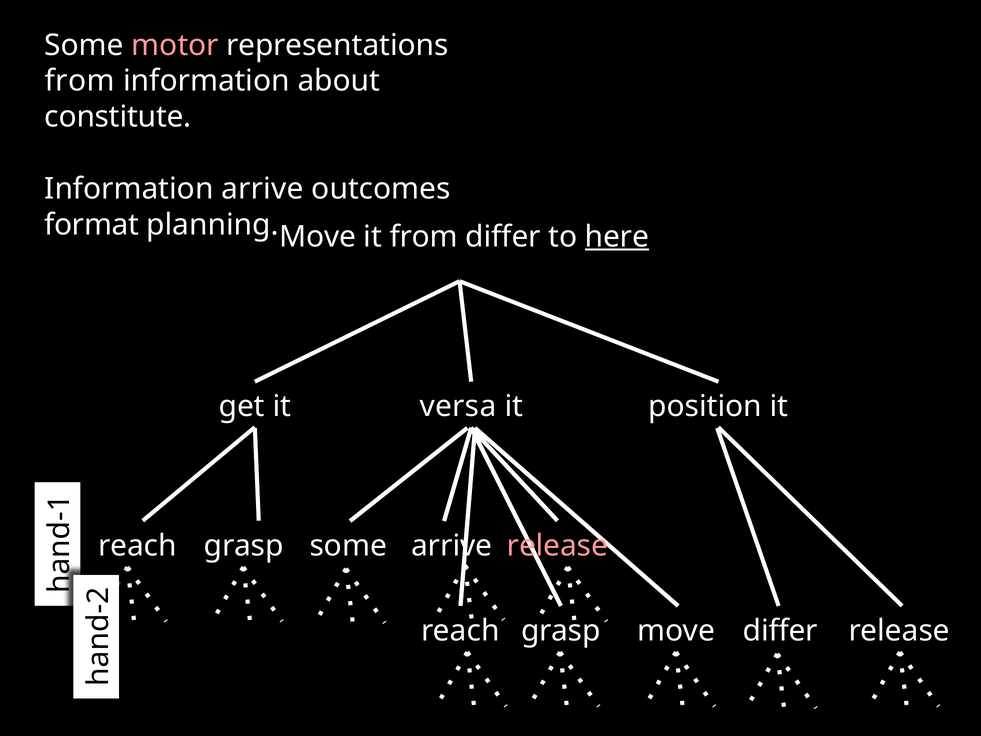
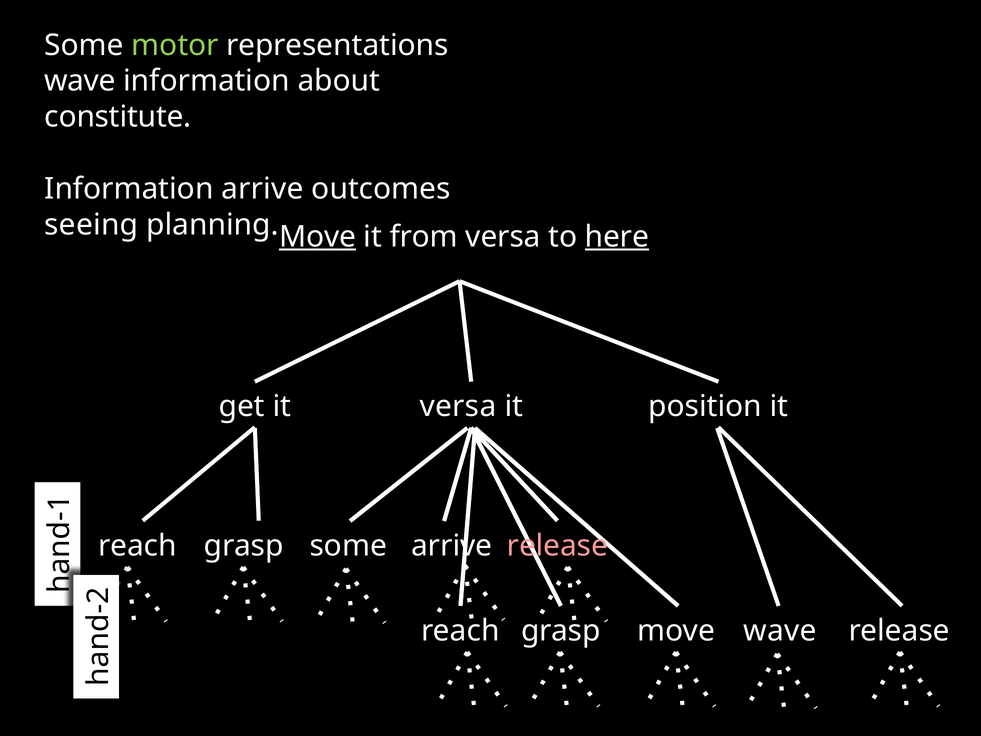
motor colour: pink -> light green (175, 45)
from: from -> wave (80, 81)
format: format -> seeing (91, 225)
Move underline: none -> present (317, 237)
from differ: differ -> versa (503, 237)
differ: differ -> wave (780, 631)
